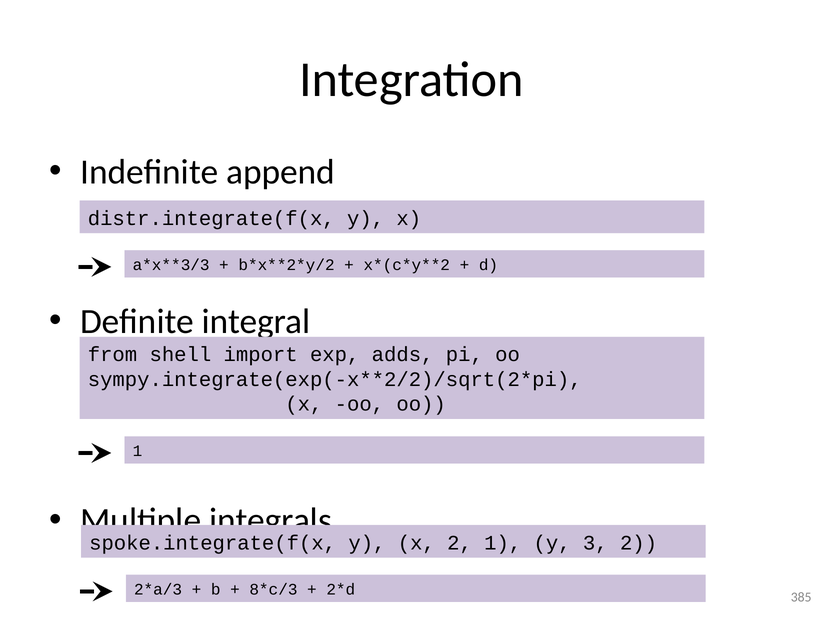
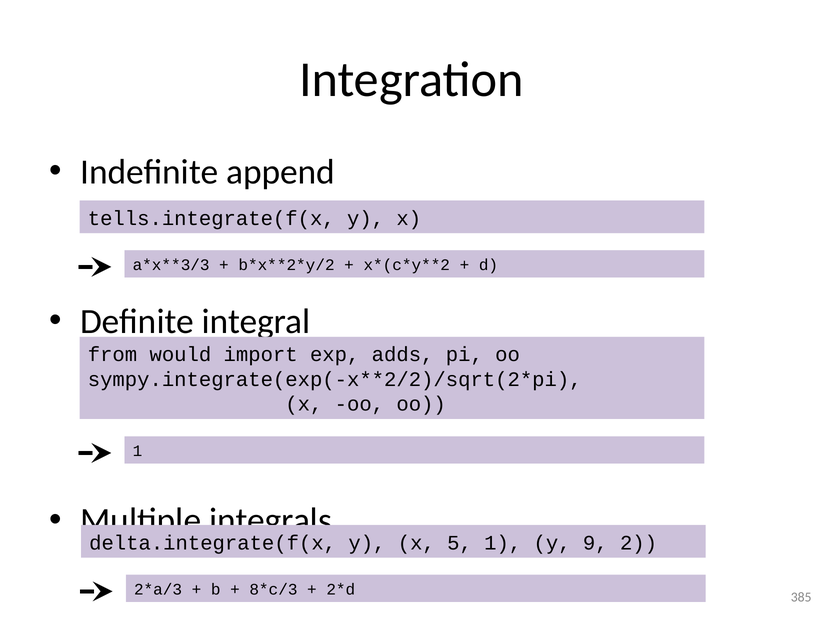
distr.integrate(f(x: distr.integrate(f(x -> tells.integrate(f(x (211, 218)
shell: shell -> would (180, 355)
spoke.integrate(f(x: spoke.integrate(f(x -> delta.integrate(f(x (213, 543)
x 2: 2 -> 5 (460, 543)
3: 3 -> 9 (595, 543)
